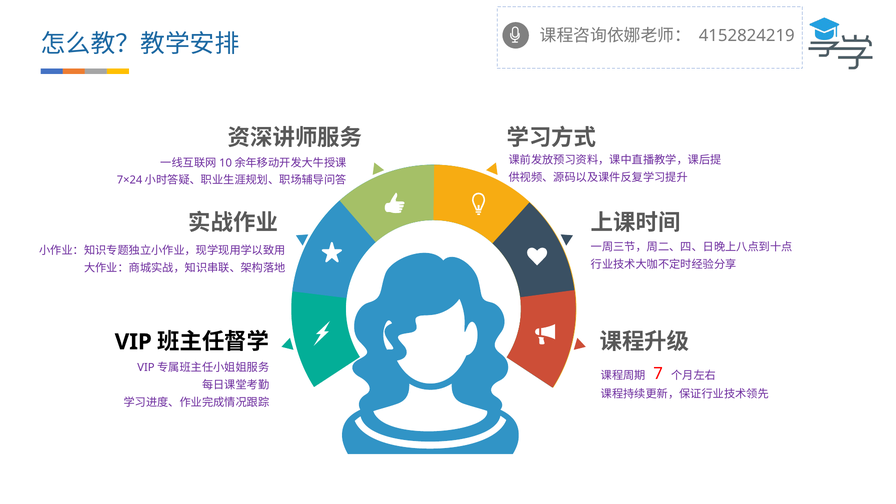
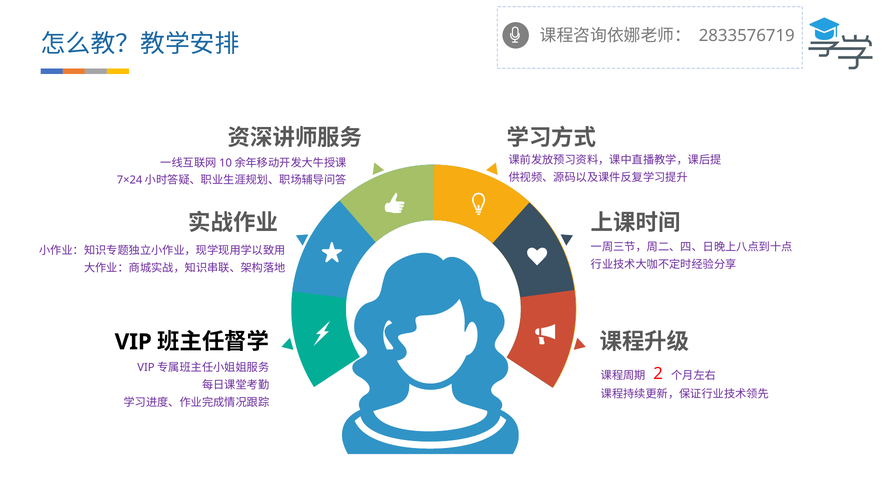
4152824219: 4152824219 -> 2833576719 (747, 36)
7: 7 -> 2 (658, 373)
